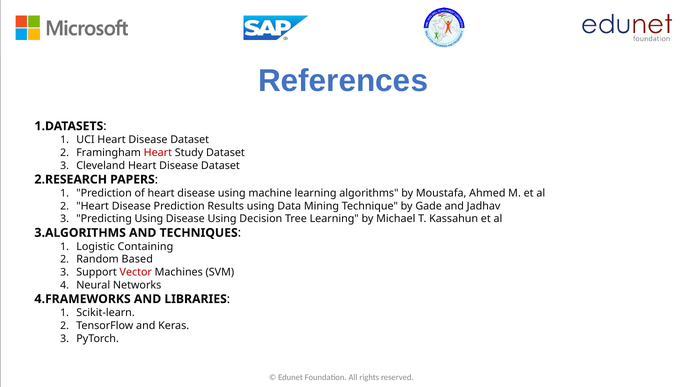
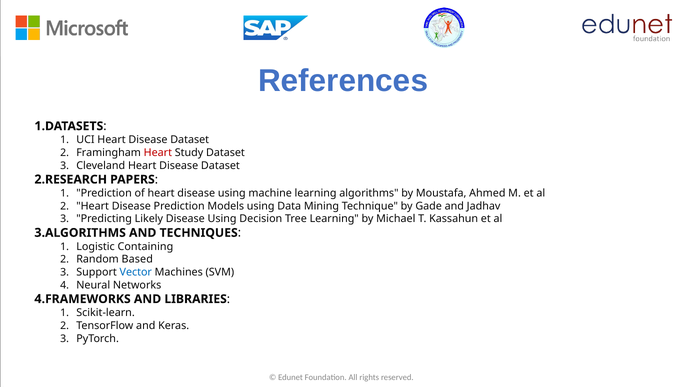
Results: Results -> Models (226, 206)
Predicting Using: Using -> Likely (149, 219)
Vector colour: red -> blue (136, 272)
